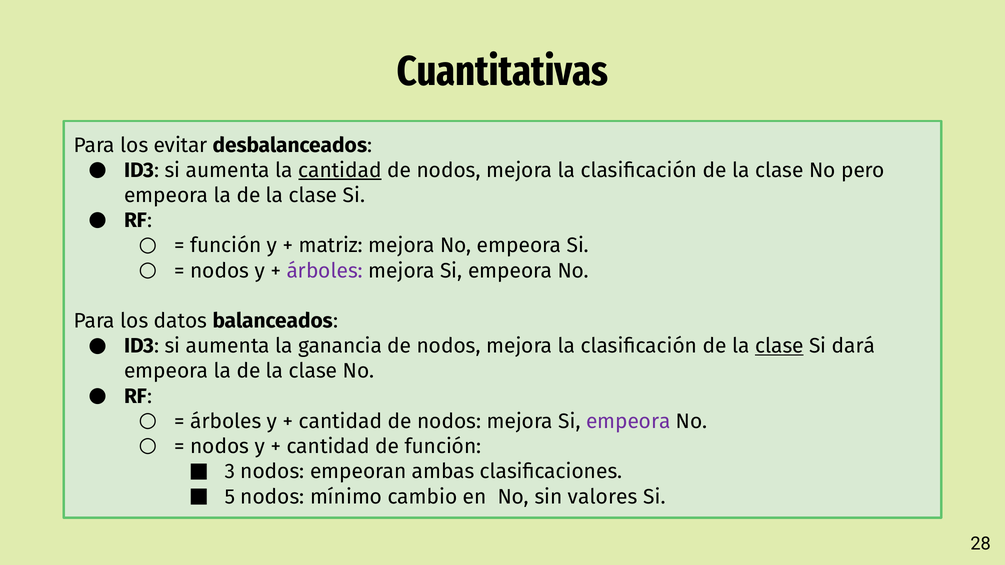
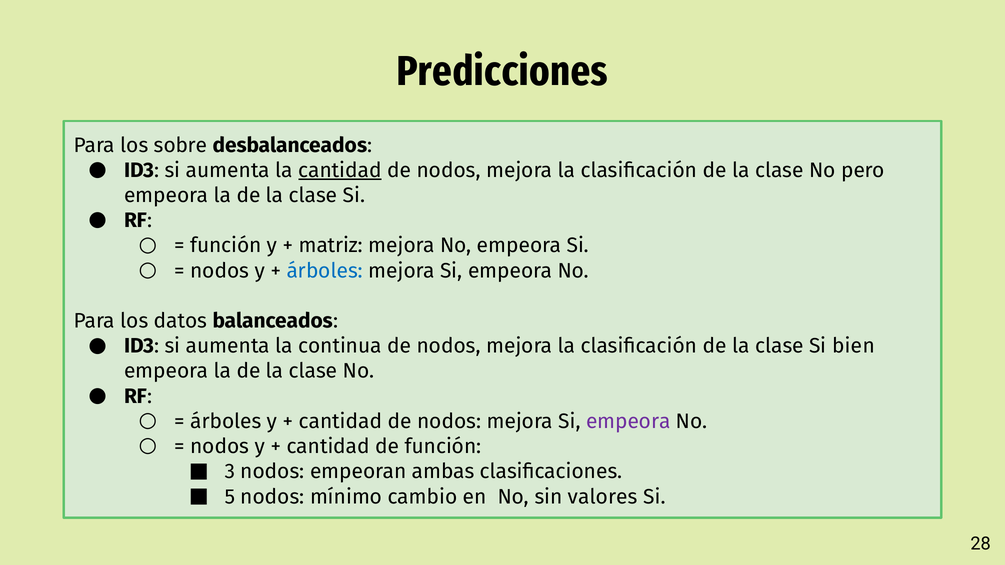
Cuantitativas: Cuantitativas -> Predicciones (502, 72)
evitar: evitar -> sobre (181, 145)
árboles colour: purple -> blue (325, 271)
ganancia: ganancia -> continua (340, 346)
clase underline: present -> none (779, 346)
dará: dará -> bien (854, 346)
